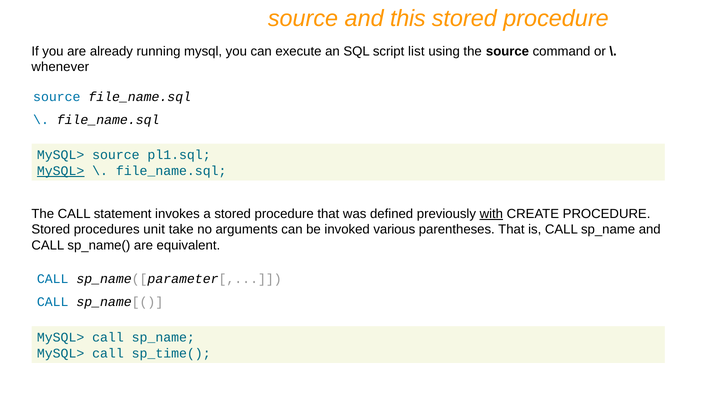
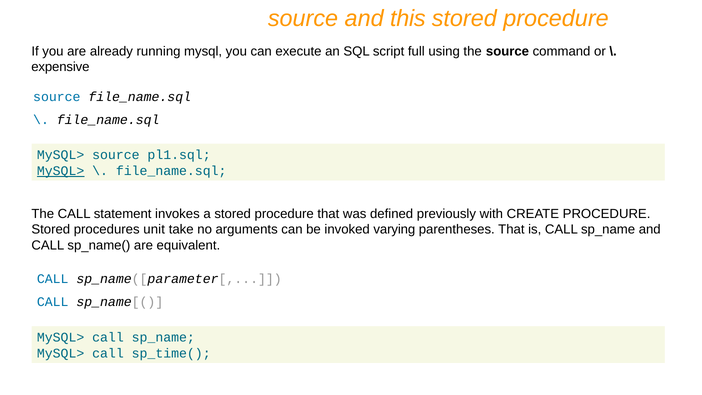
list: list -> full (416, 51)
whenever: whenever -> expensive (60, 67)
with underline: present -> none (491, 214)
various: various -> varying (394, 230)
